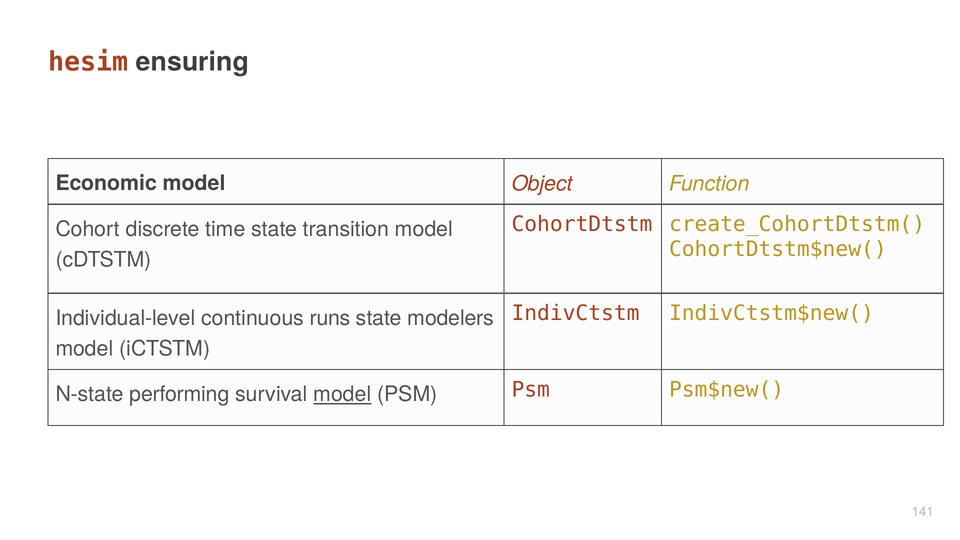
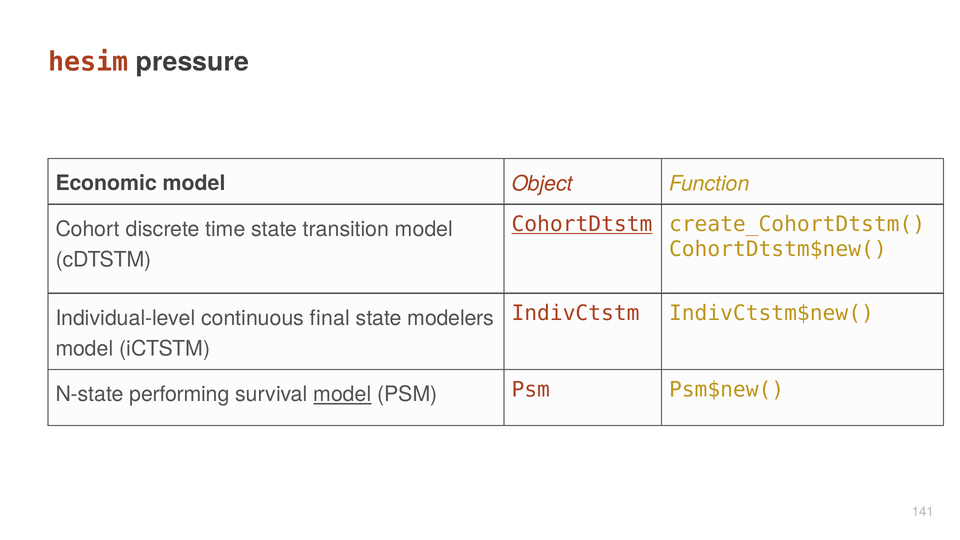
ensuring: ensuring -> pressure (192, 62)
CohortDtstm underline: none -> present (582, 224)
runs: runs -> final (330, 318)
